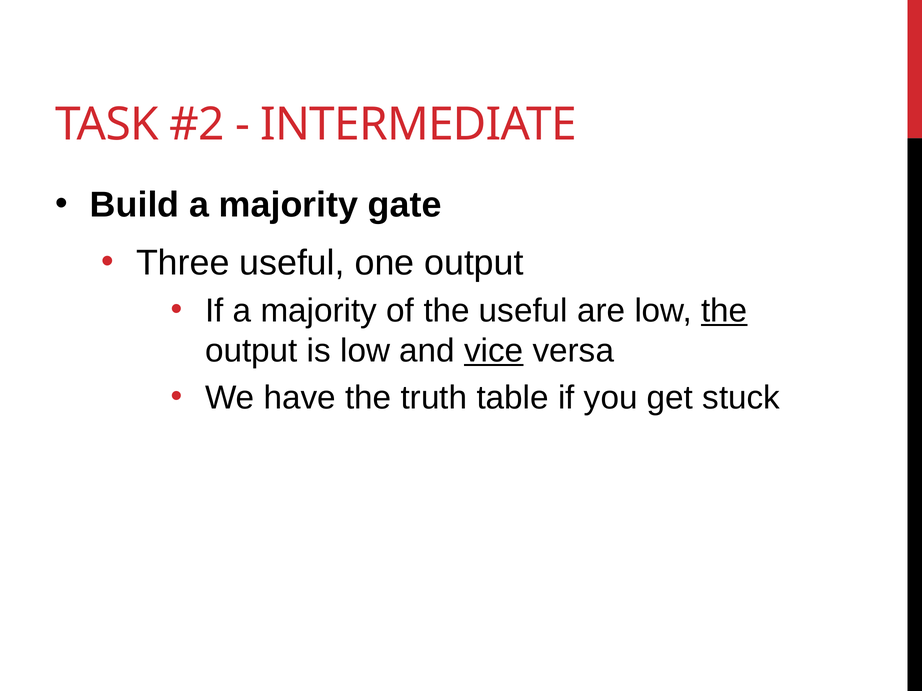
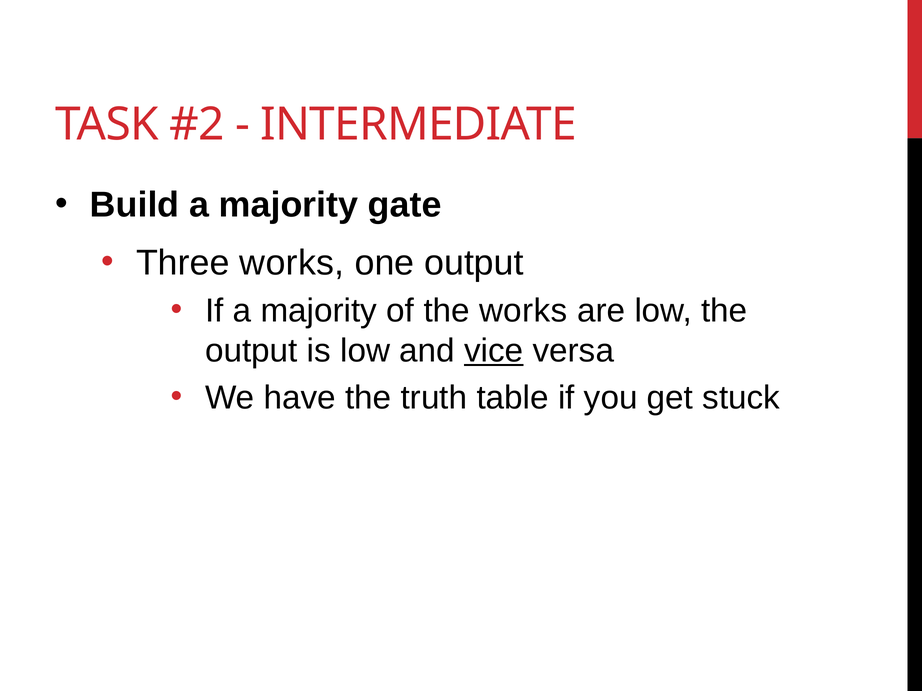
Three useful: useful -> works (292, 263)
the useful: useful -> works (523, 311)
the underline: present -> none (724, 311)
